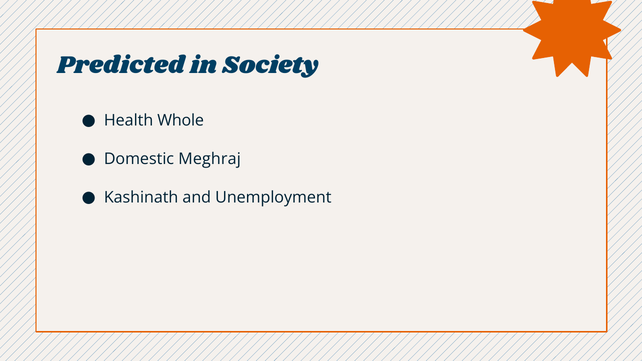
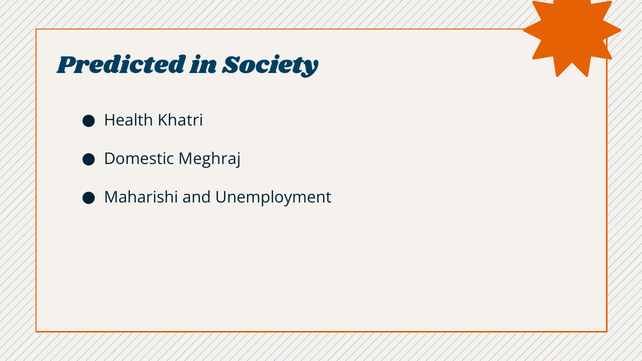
Whole: Whole -> Khatri (180, 120)
Kashinath: Kashinath -> Maharishi (141, 197)
